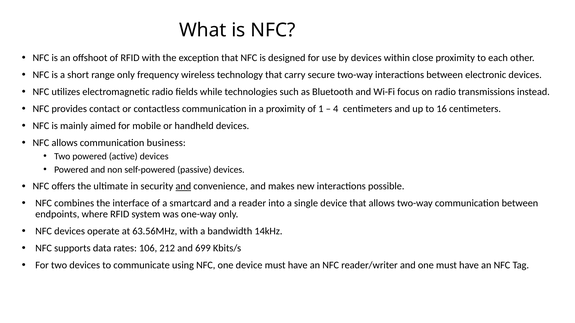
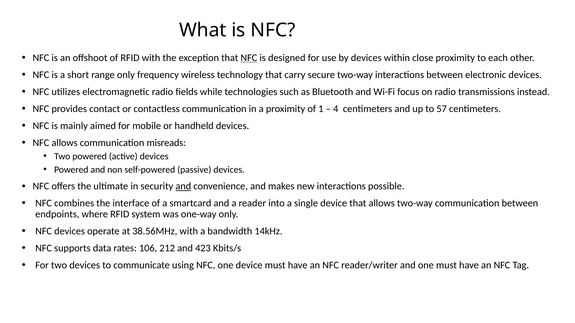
NFC underline: none -> present (249, 58)
16: 16 -> 57 (442, 109)
business: business -> misreads (166, 143)
63.56MHz: 63.56MHz -> 38.56MHz (155, 232)
699: 699 -> 423 (203, 249)
